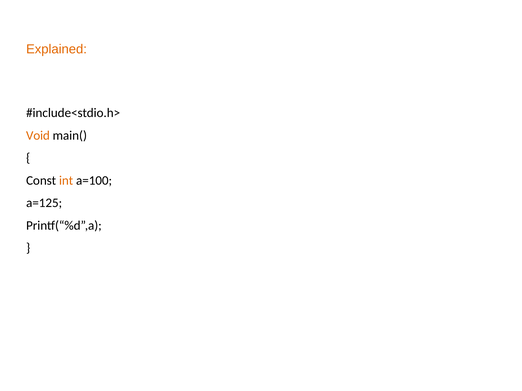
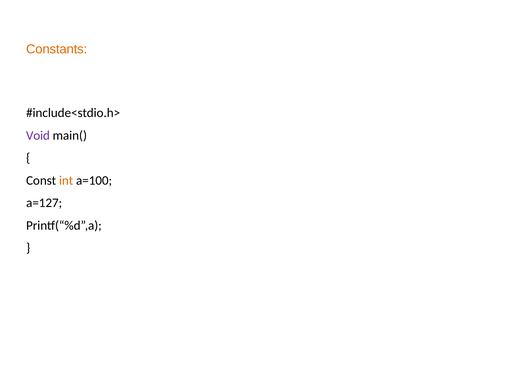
Explained: Explained -> Constants (57, 49)
Void colour: orange -> purple (38, 136)
a=125: a=125 -> a=127 (44, 203)
